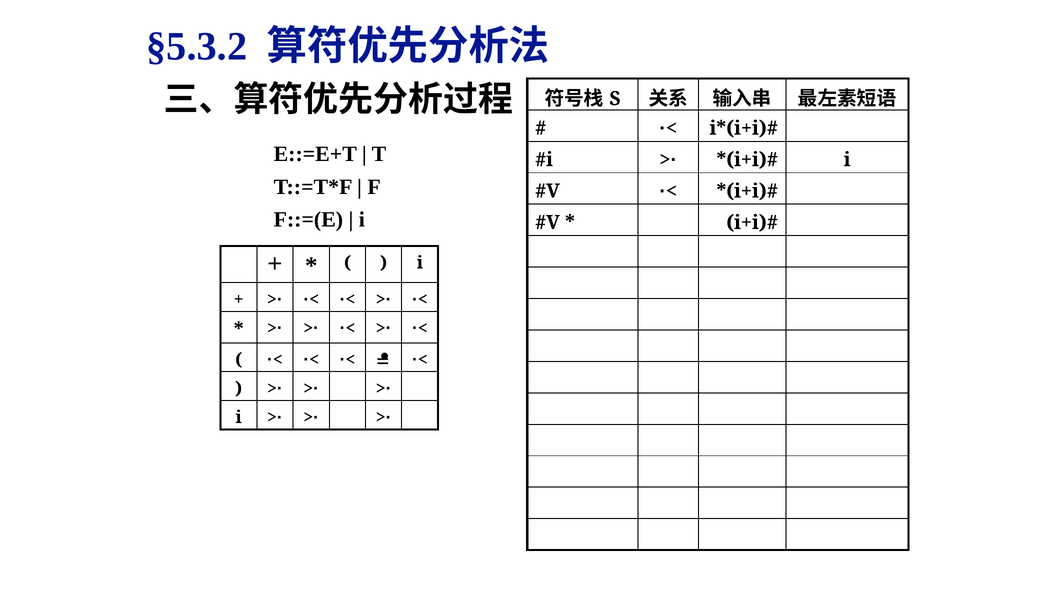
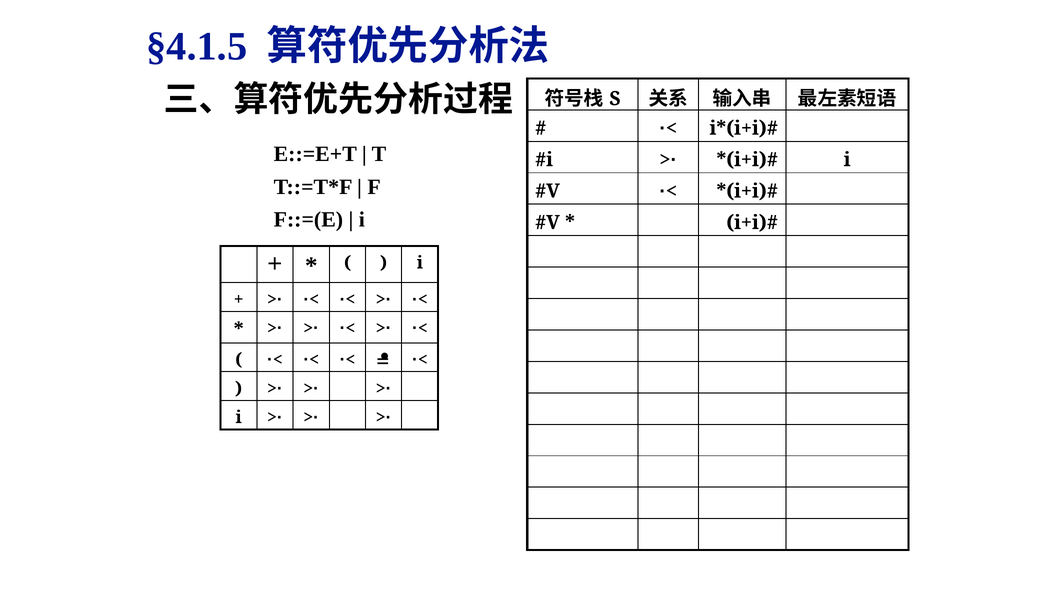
§5.3.2: §5.3.2 -> §4.1.5 (197, 46)
